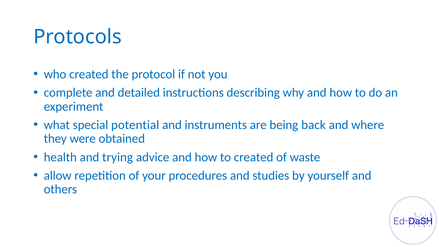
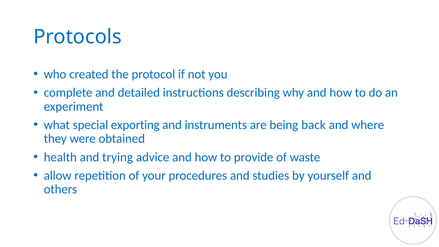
potential: potential -> exporting (135, 125)
to created: created -> provide (254, 157)
